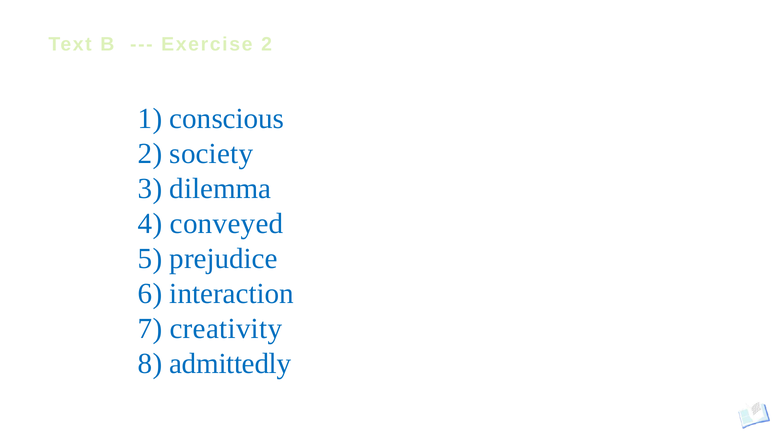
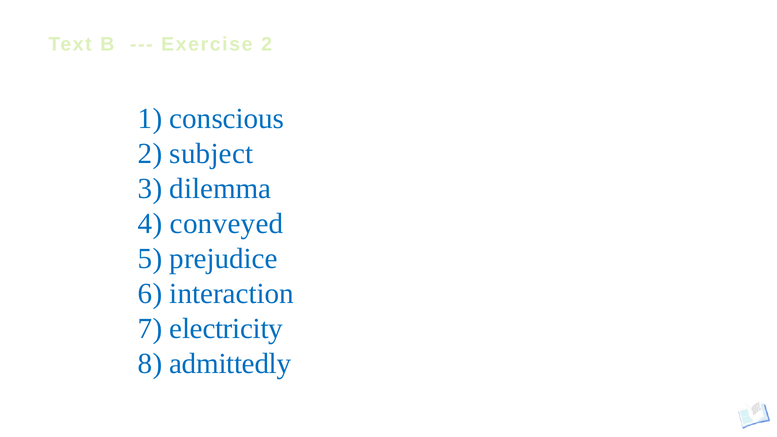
society: society -> subject (211, 154)
creativity: creativity -> electricity (226, 329)
